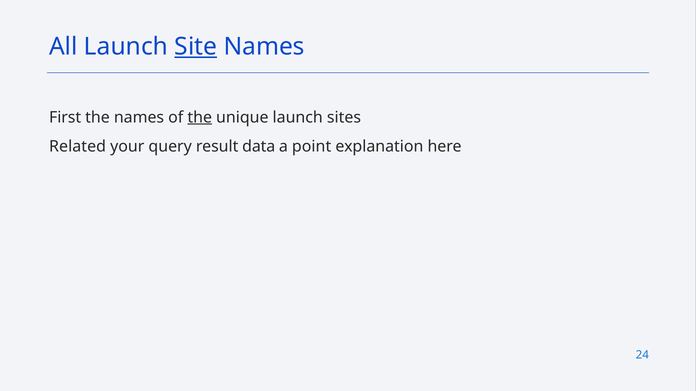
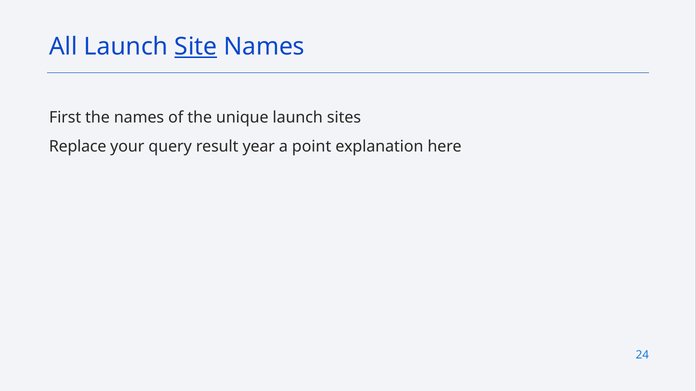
the underline: present -> none (200, 117)
Related: Related -> Replace (78, 147)
data: data -> year (259, 147)
